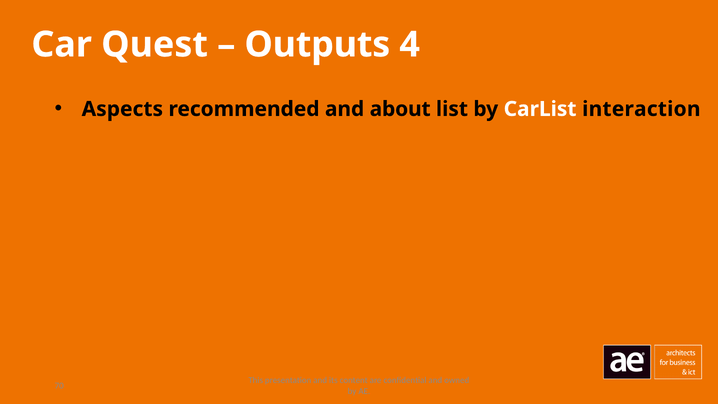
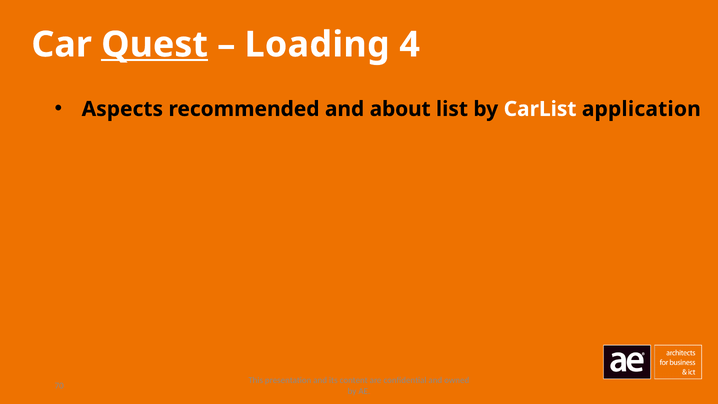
Quest underline: none -> present (155, 45)
Outputs: Outputs -> Loading (317, 45)
interaction: interaction -> application (641, 109)
